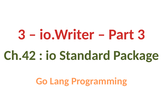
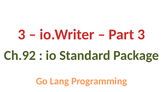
Ch.42: Ch.42 -> Ch.92 (20, 55)
